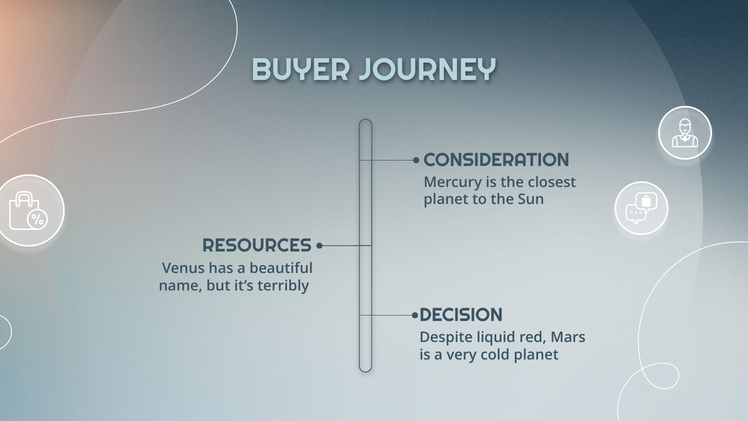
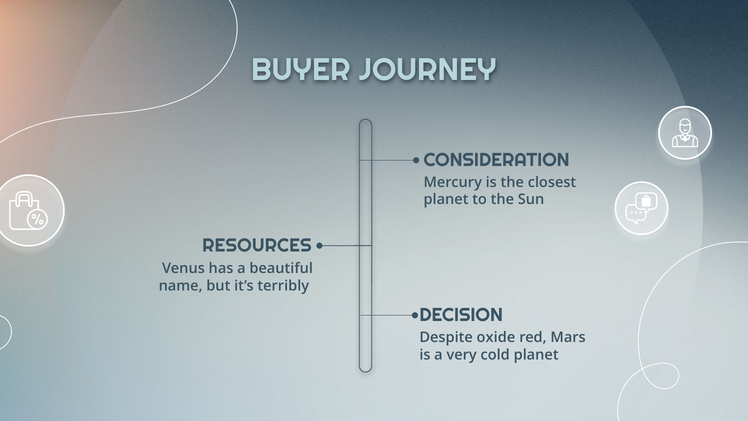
liquid: liquid -> oxide (496, 337)
